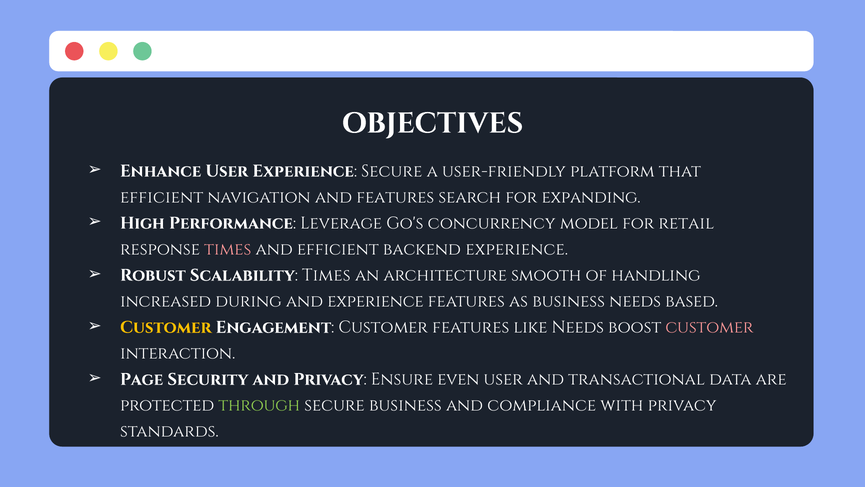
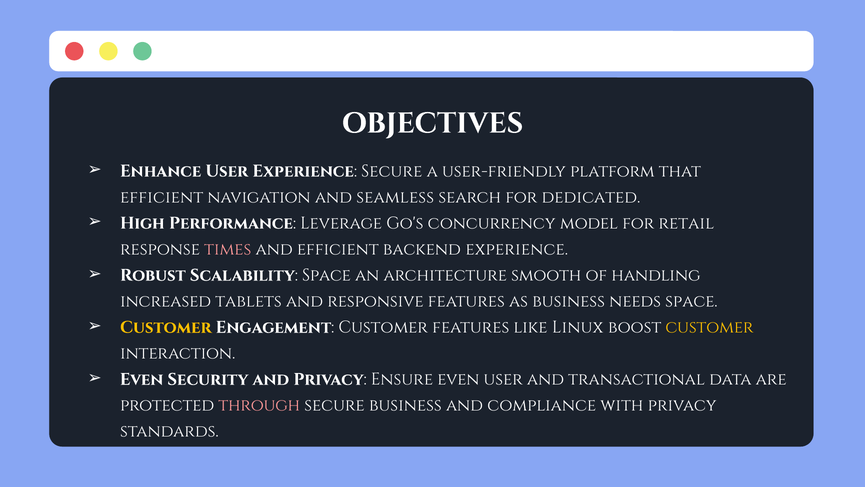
and features: features -> seamless (395, 197)
expanding: expanding -> dedicated (591, 197)
Scalability Times: Times -> Space (327, 275)
during: during -> tablets (249, 301)
and experience: experience -> responsive (375, 301)
needs based: based -> space (691, 301)
like Needs: Needs -> Linux (578, 327)
customer colour: pink -> yellow (710, 327)
Page: Page -> Even (142, 379)
through colour: light green -> pink (259, 405)
